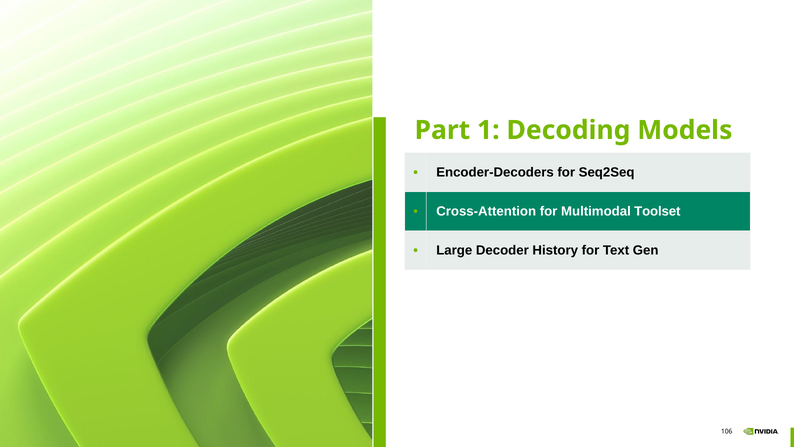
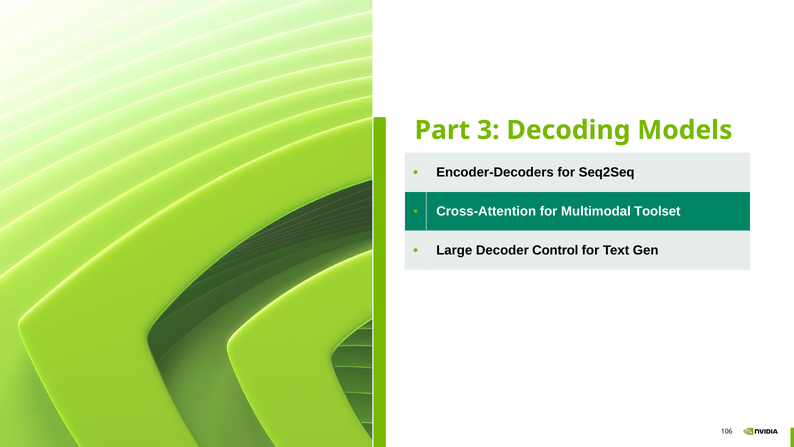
1: 1 -> 3 (488, 130)
History: History -> Control (555, 250)
